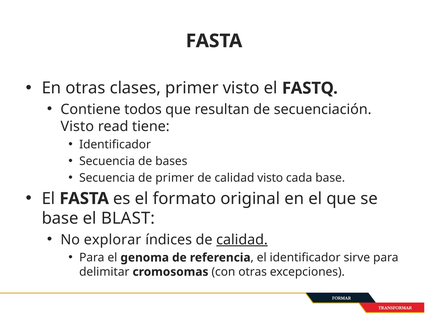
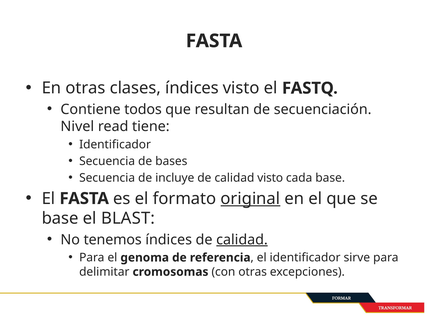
clases primer: primer -> índices (192, 88)
Visto: Visto -> Nivel (77, 127)
de primer: primer -> incluye (175, 178)
original underline: none -> present (250, 199)
explorar: explorar -> tenemos (113, 240)
